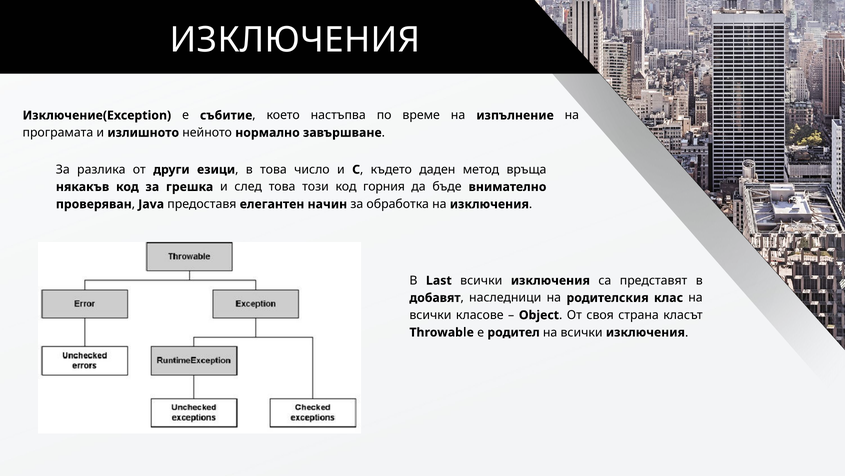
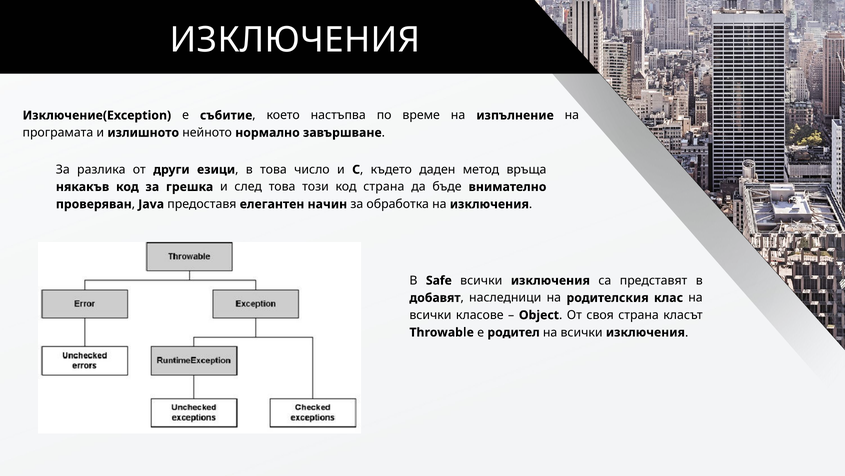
код горния: горния -> страна (384, 187)
Last: Last -> Safe (439, 280)
